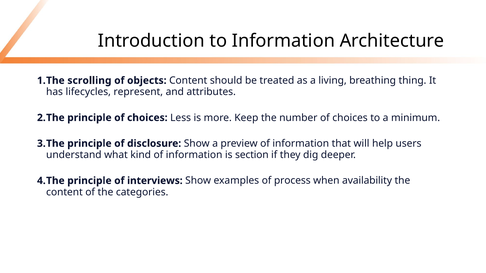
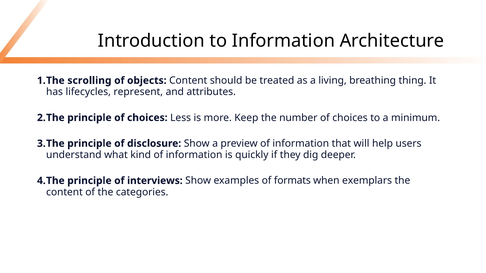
section: section -> quickly (252, 155)
process: process -> formats (292, 181)
availability: availability -> exemplars (367, 181)
